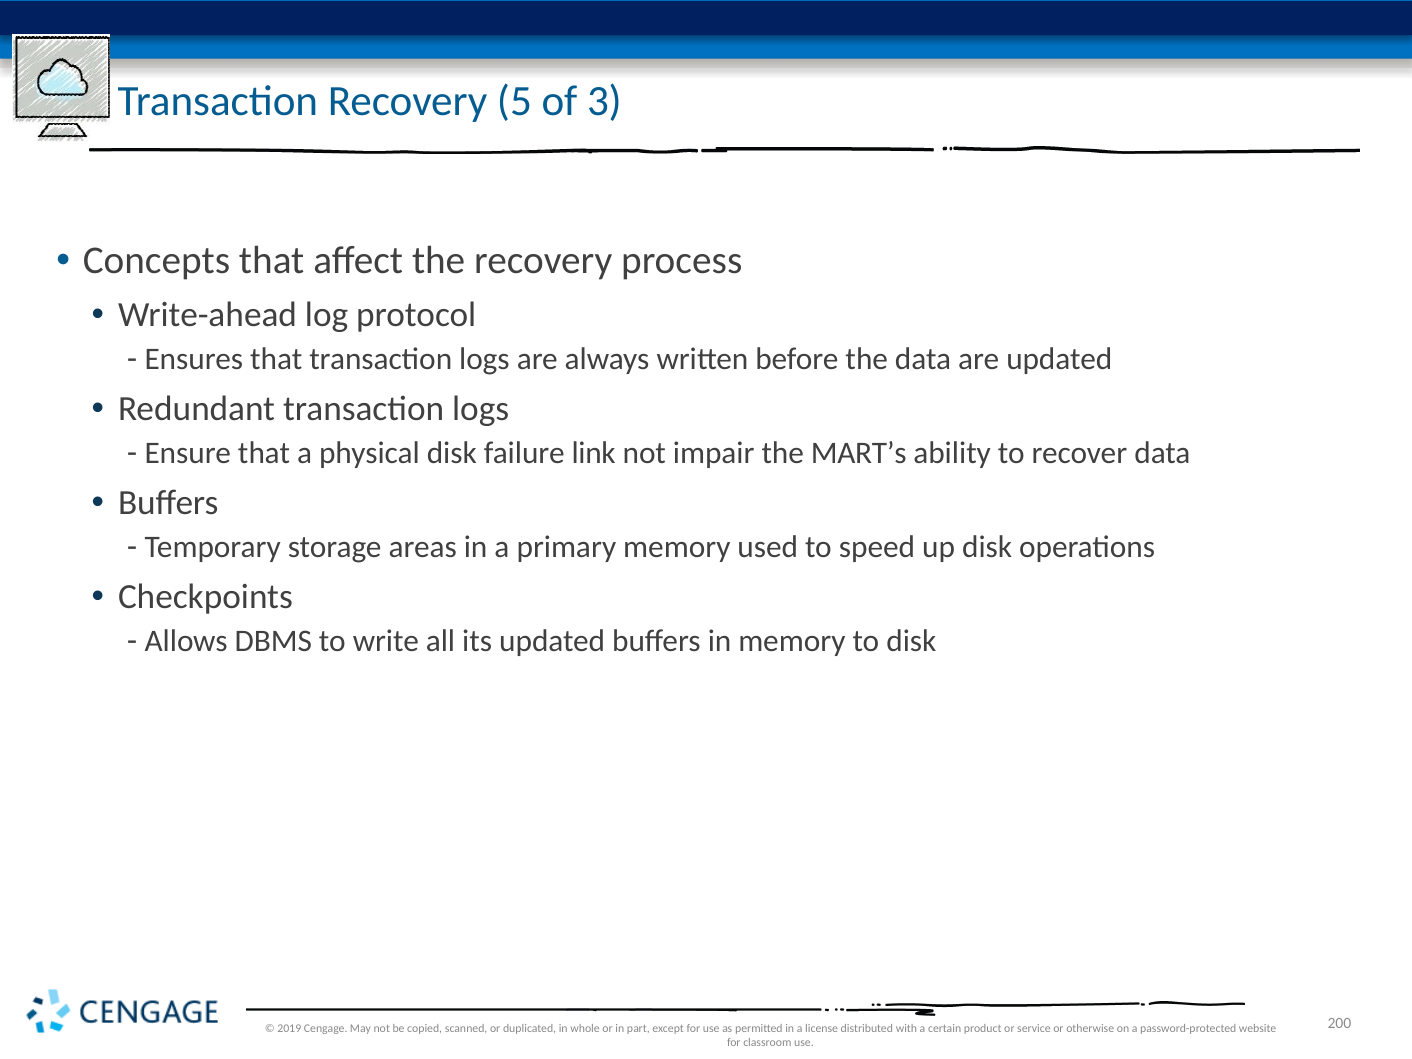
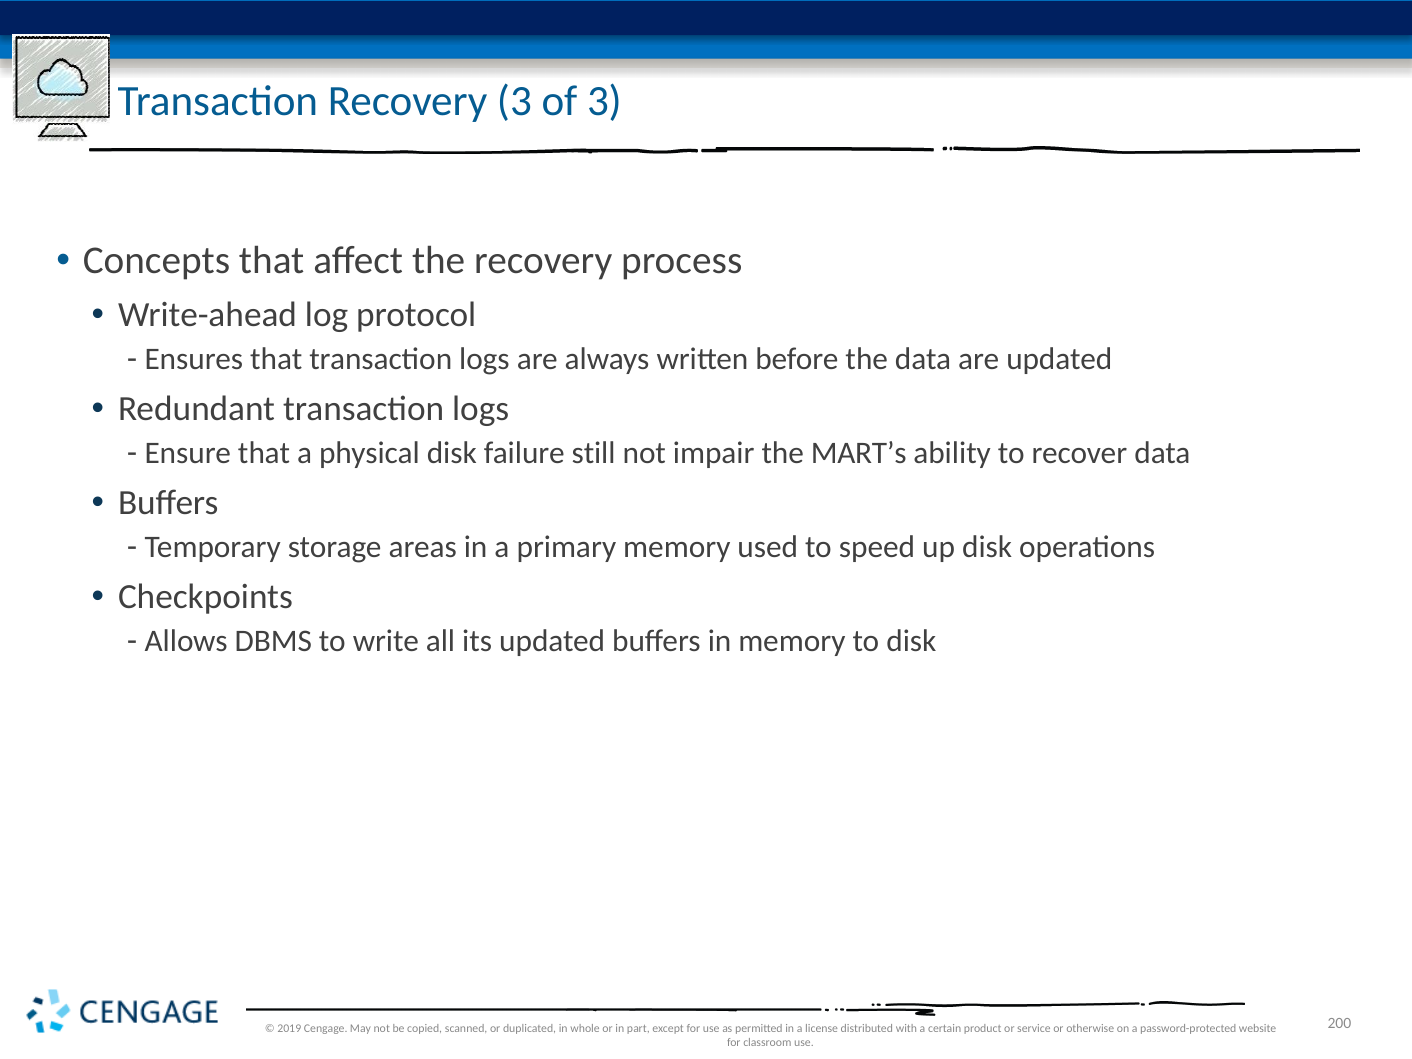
Recovery 5: 5 -> 3 (514, 101)
link: link -> still (594, 453)
